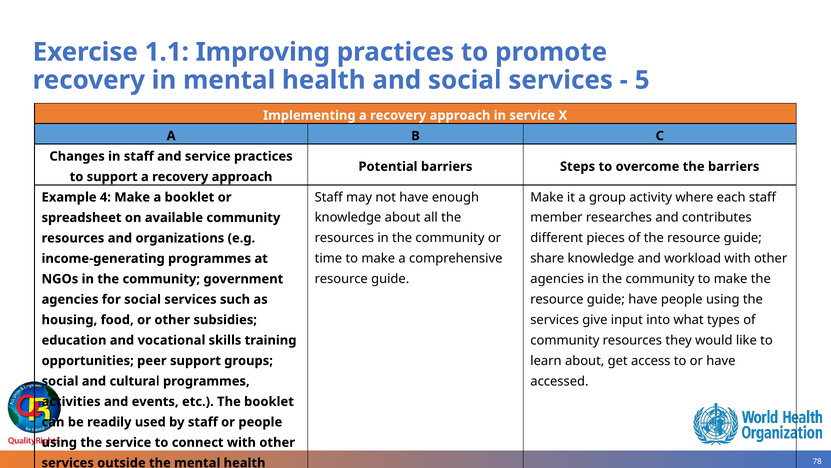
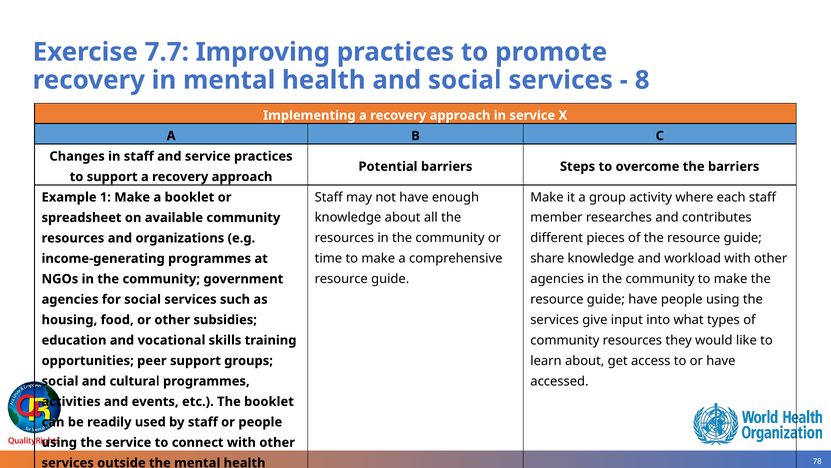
1.1: 1.1 -> 7.7 (167, 52)
5: 5 -> 8 (642, 80)
4: 4 -> 1 (105, 197)
